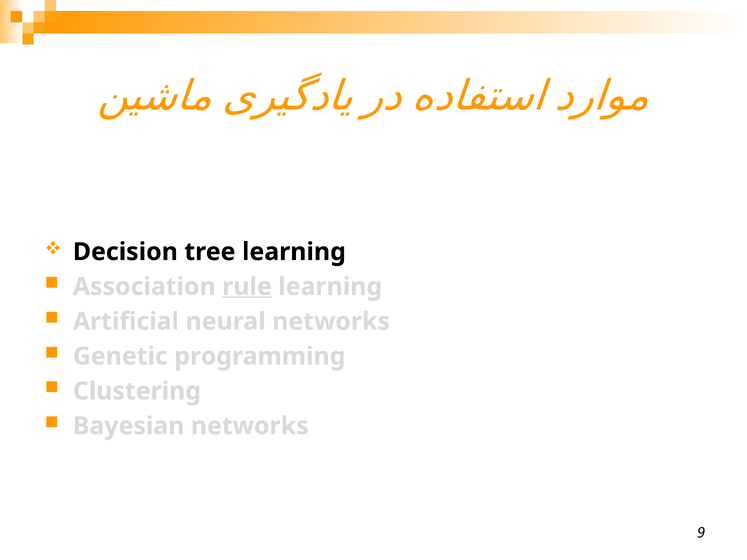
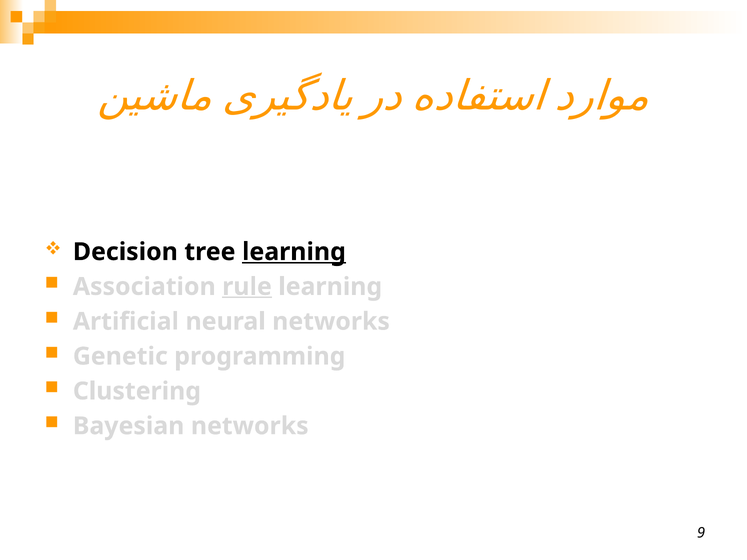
learning underline: none -> present (294, 252)
